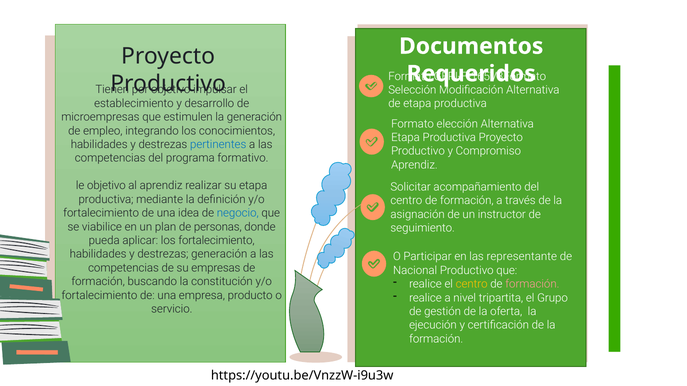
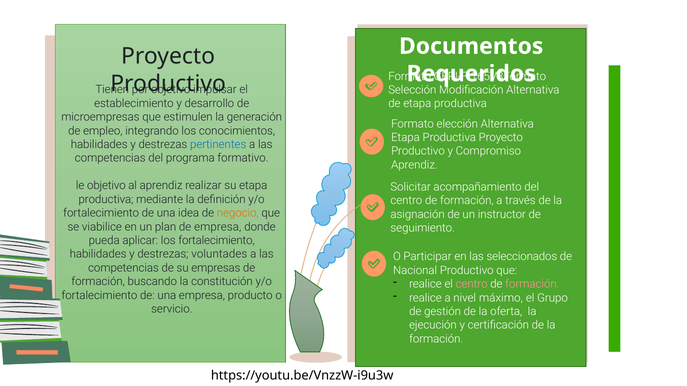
negocio colour: blue -> orange (238, 213)
de personas: personas -> empresa (218, 227)
destrezas generación: generación -> voluntades (219, 254)
las representante: representante -> seleccionados (522, 257)
centro colour: yellow -> pink (472, 284)
tripartita: tripartita -> máximo (501, 298)
